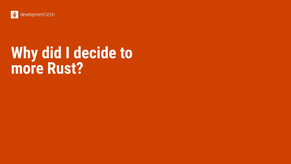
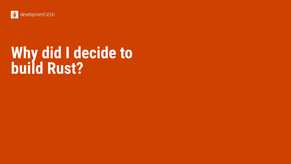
more: more -> build (27, 68)
